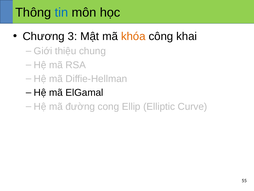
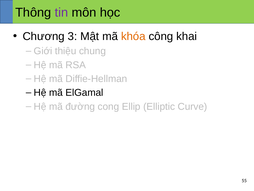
tin colour: blue -> purple (61, 13)
